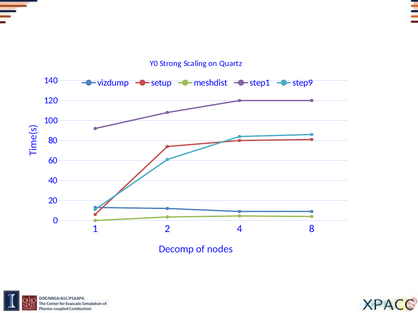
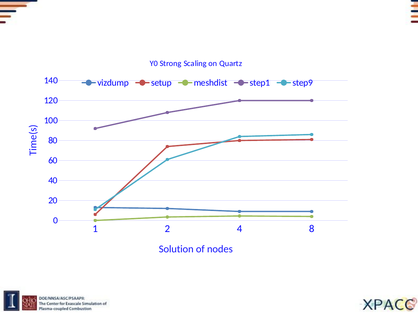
Decomp: Decomp -> Solution (176, 250)
